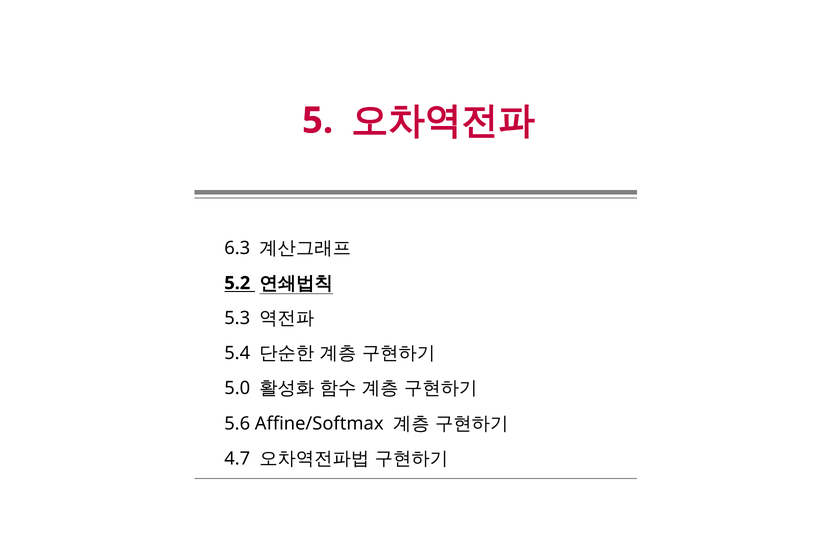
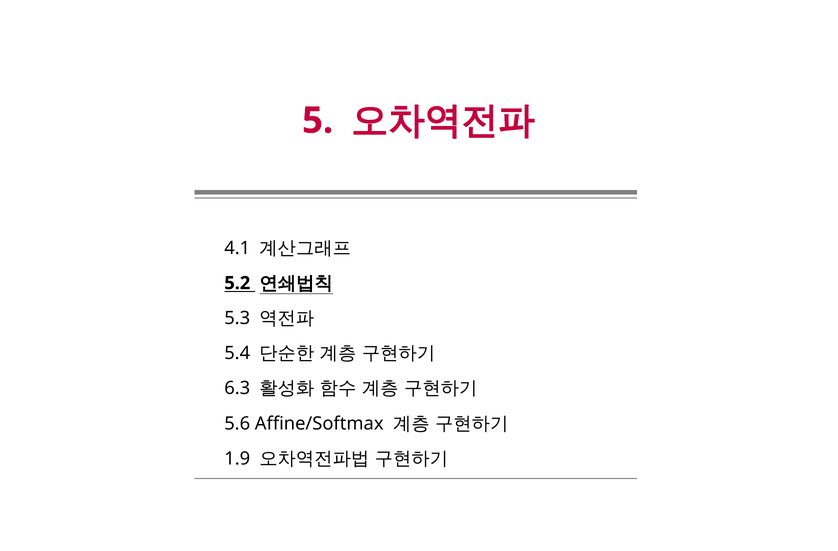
6.3: 6.3 -> 4.1 (237, 248)
5.0: 5.0 -> 6.3 (237, 388)
4.7: 4.7 -> 1.9 (237, 458)
